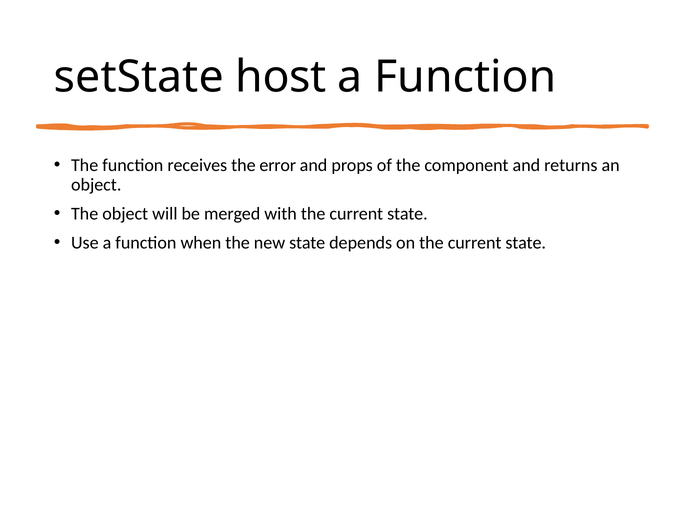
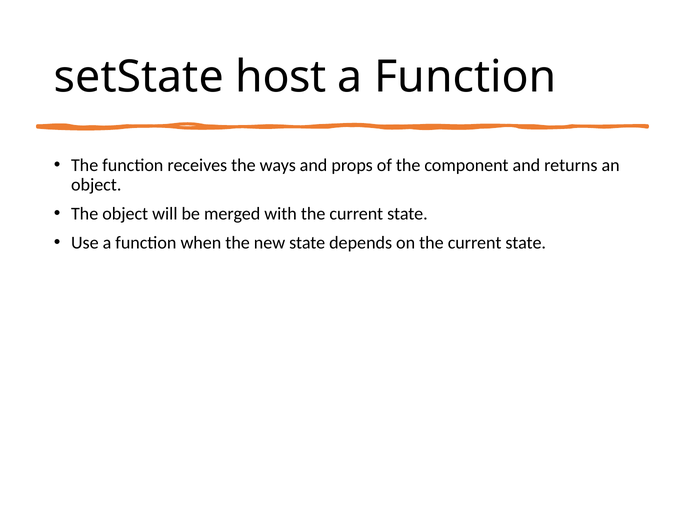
error: error -> ways (278, 165)
